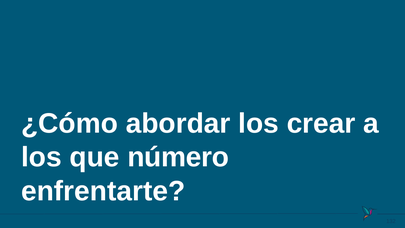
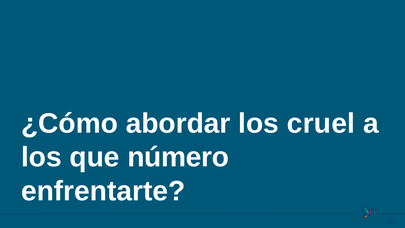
crear: crear -> cruel (321, 123)
